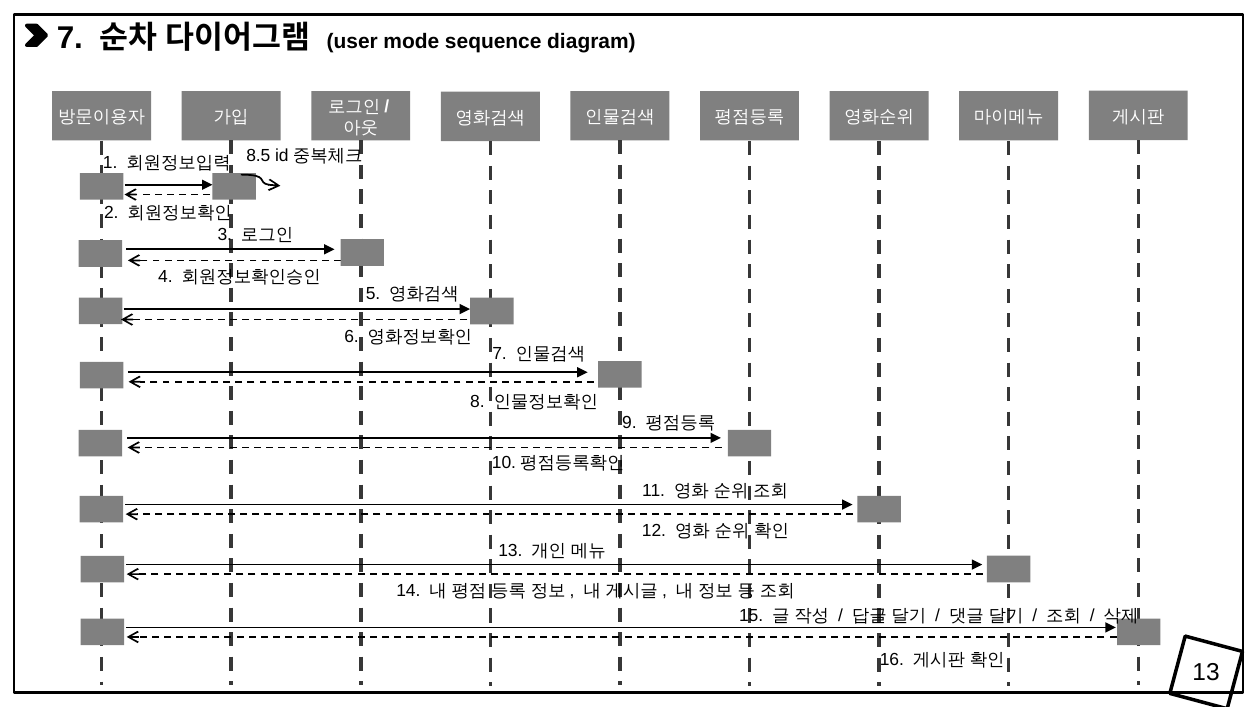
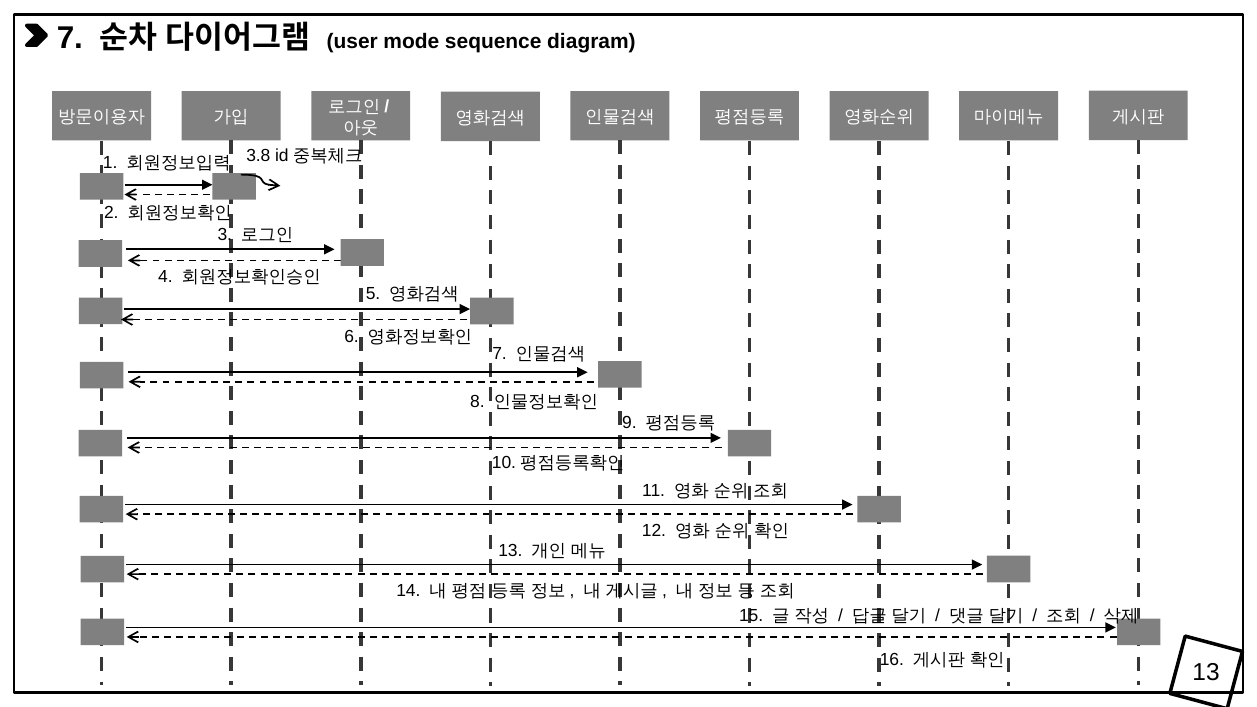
8.5: 8.5 -> 3.8 (258, 155)
